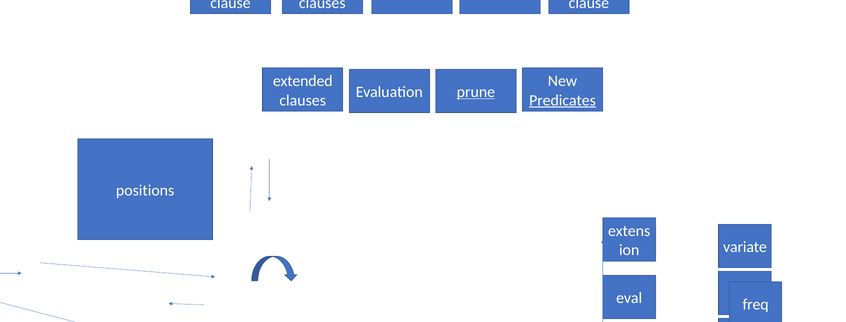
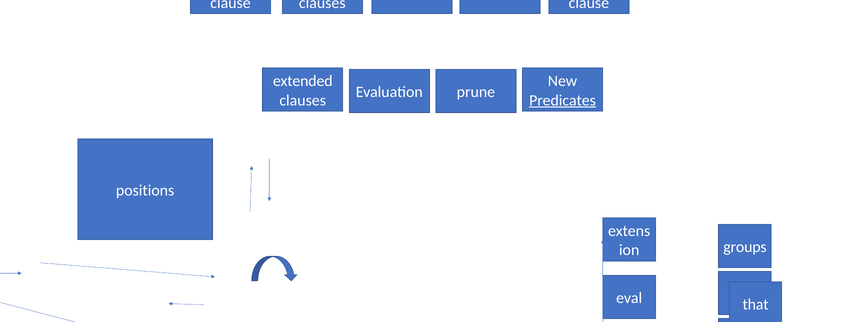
prune underline: present -> none (476, 92)
variate: variate -> groups (745, 247)
freq: freq -> that (756, 305)
